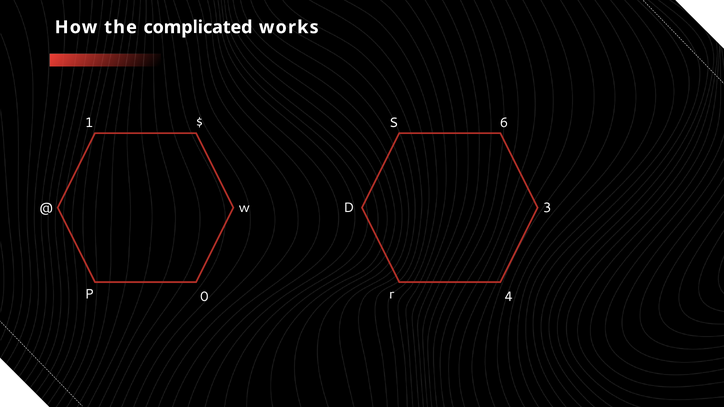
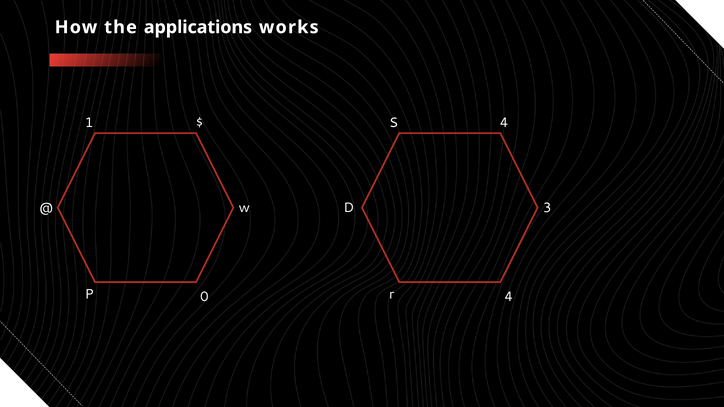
complicated: complicated -> applications (198, 27)
S 6: 6 -> 4 (504, 123)
